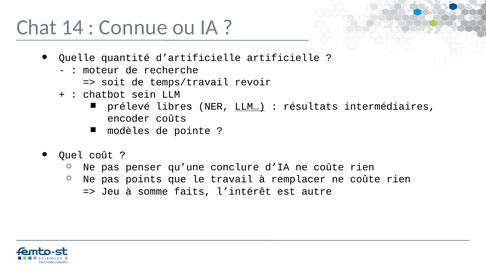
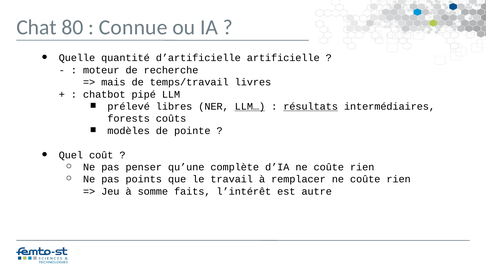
14: 14 -> 80 (72, 27)
soit: soit -> mais (113, 82)
revoir: revoir -> livres (253, 82)
sein: sein -> pipé (144, 95)
résultats underline: none -> present (311, 107)
encoder: encoder -> forests (129, 119)
conclure: conclure -> complète (235, 167)
